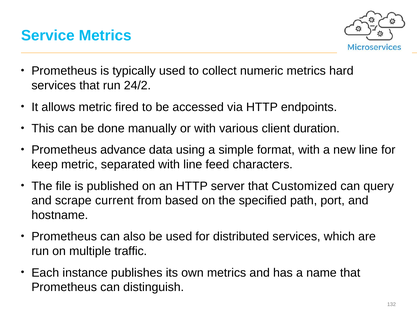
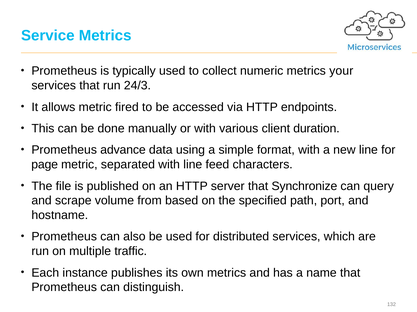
hard: hard -> your (341, 71)
24/2: 24/2 -> 24/3 (137, 86)
keep: keep -> page (45, 165)
Customized: Customized -> Synchronize (304, 186)
current: current -> volume (114, 201)
